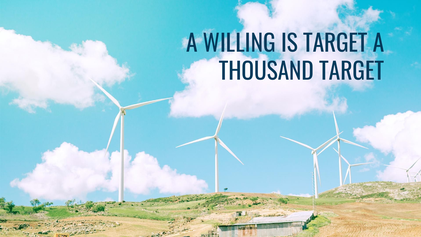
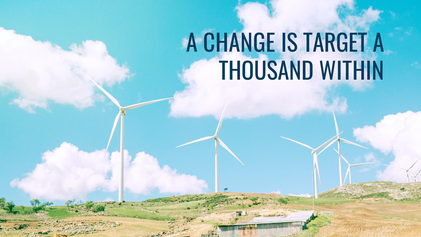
WILLING: WILLING -> CHANGE (239, 44)
THOUSAND TARGET: TARGET -> WITHIN (352, 72)
